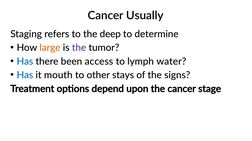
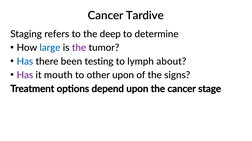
Usually: Usually -> Tardive (145, 16)
large colour: orange -> blue (50, 48)
access: access -> testing (99, 62)
water: water -> about (171, 62)
Has colour: blue -> purple (25, 75)
other stays: stays -> upon (123, 75)
